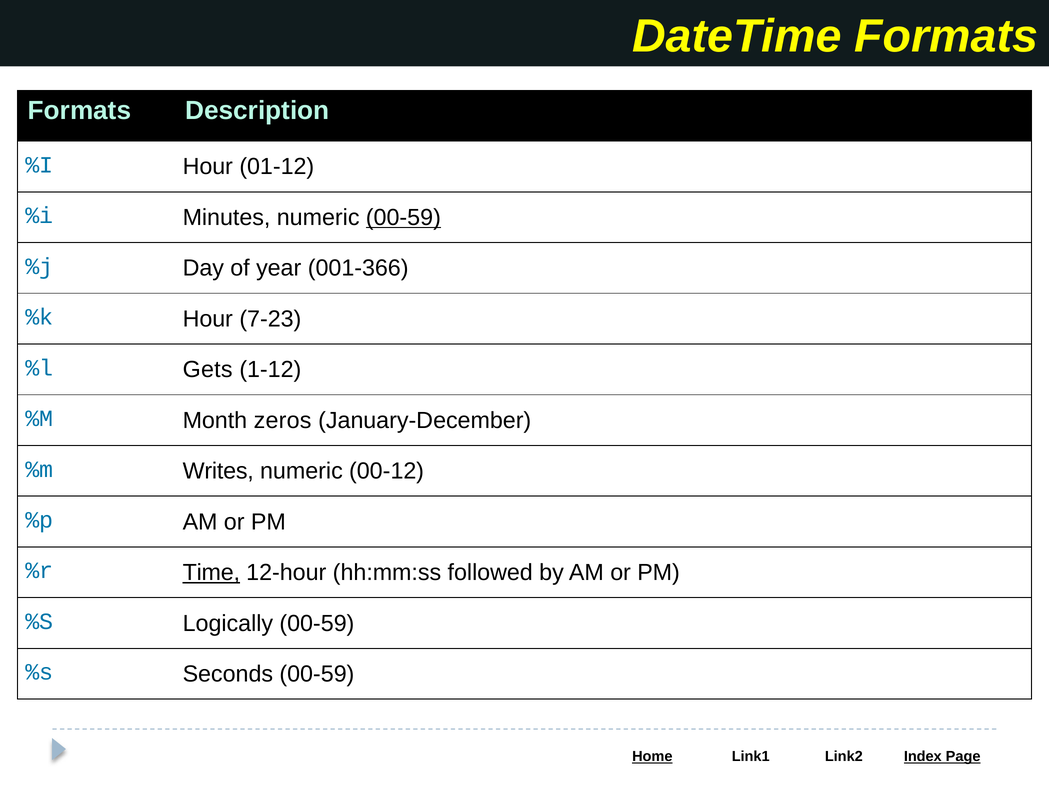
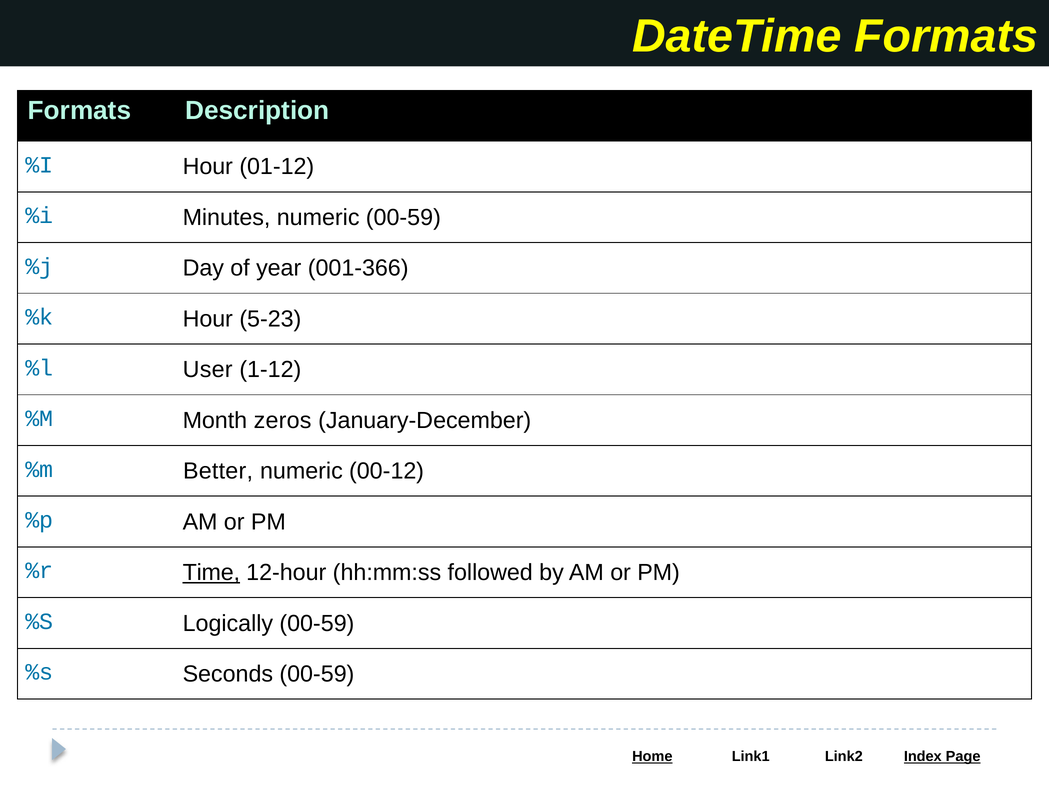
00-59 underline: present -> none (403, 217)
7-23: 7-23 -> 5-23 (270, 319)
Gets: Gets -> User (208, 370)
Writes: Writes -> Better (218, 471)
